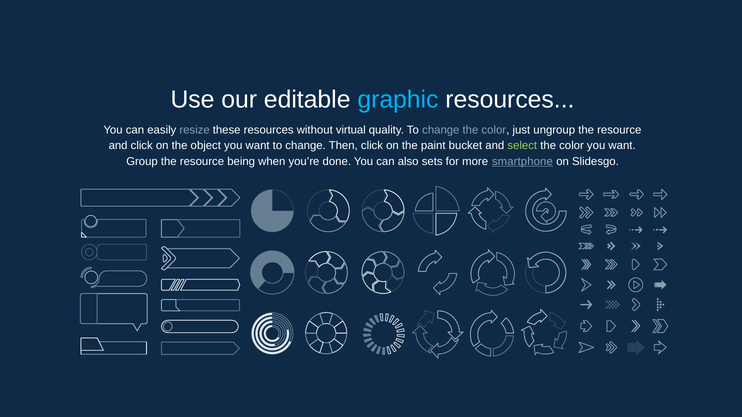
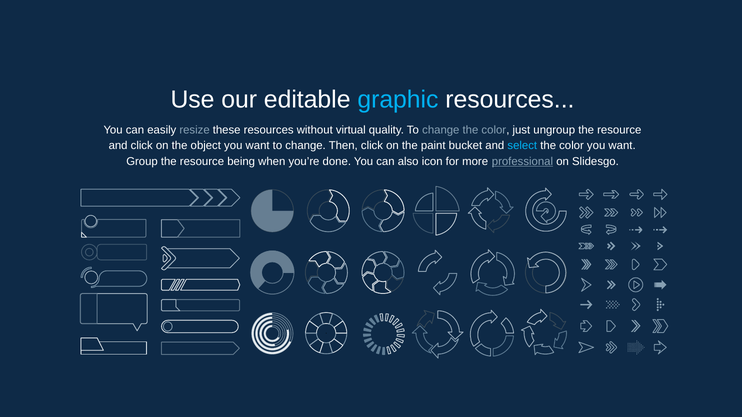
select colour: light green -> light blue (522, 146)
sets: sets -> icon (432, 161)
smartphone: smartphone -> professional (522, 161)
